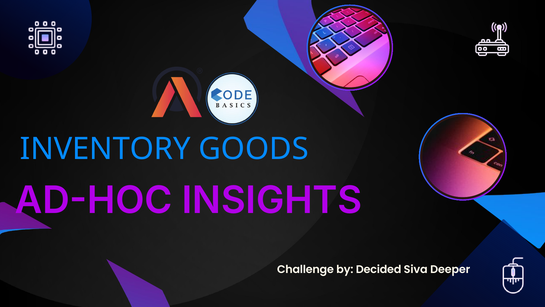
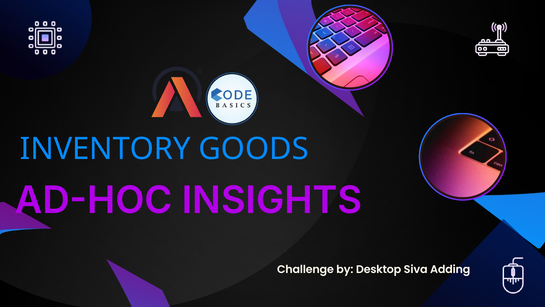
Decided: Decided -> Desktop (379, 269)
Deeper: Deeper -> Adding (450, 269)
